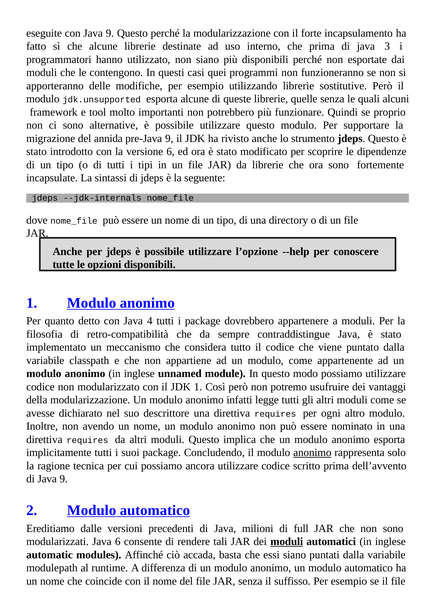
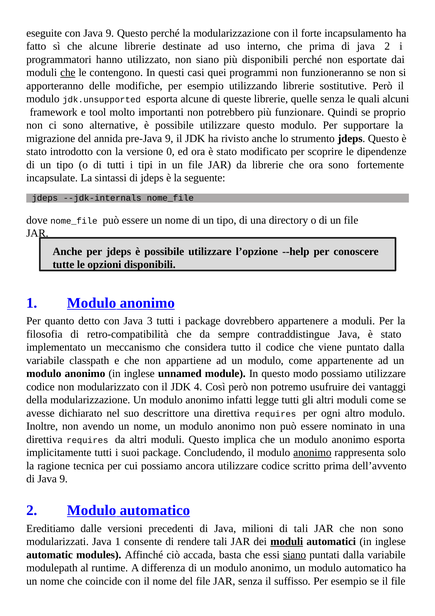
java 3: 3 -> 2 (387, 46)
che underline: none -> present (68, 73)
versione 6: 6 -> 0 (171, 152)
4: 4 -> 3 (150, 321)
JDK 1: 1 -> 4 (198, 387)
di full: full -> tali (301, 528)
Java 6: 6 -> 1 (118, 541)
siano underline: none -> present (295, 554)
